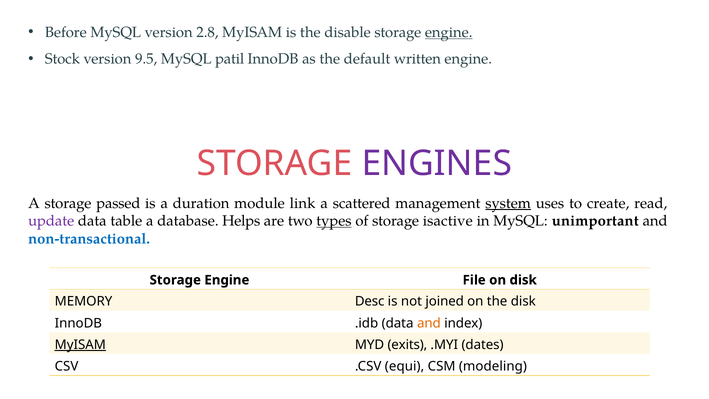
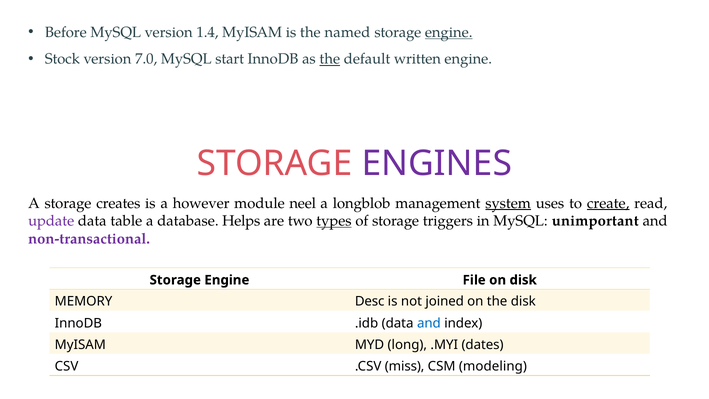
2.8: 2.8 -> 1.4 (207, 32)
disable: disable -> named (347, 32)
9.5: 9.5 -> 7.0 (146, 59)
patil: patil -> start (230, 59)
the underline: none -> present (330, 59)
passed: passed -> creates (118, 203)
duration: duration -> however (201, 203)
link: link -> neel (303, 203)
scattered: scattered -> longblob (362, 203)
create underline: none -> present (608, 203)
isactive: isactive -> triggers (448, 221)
non-transactional colour: blue -> purple (89, 239)
and colour: orange -> blue (429, 323)
MyISAM underline: present -> none (80, 345)
exits: exits -> long (407, 345)
equi: equi -> miss (405, 366)
